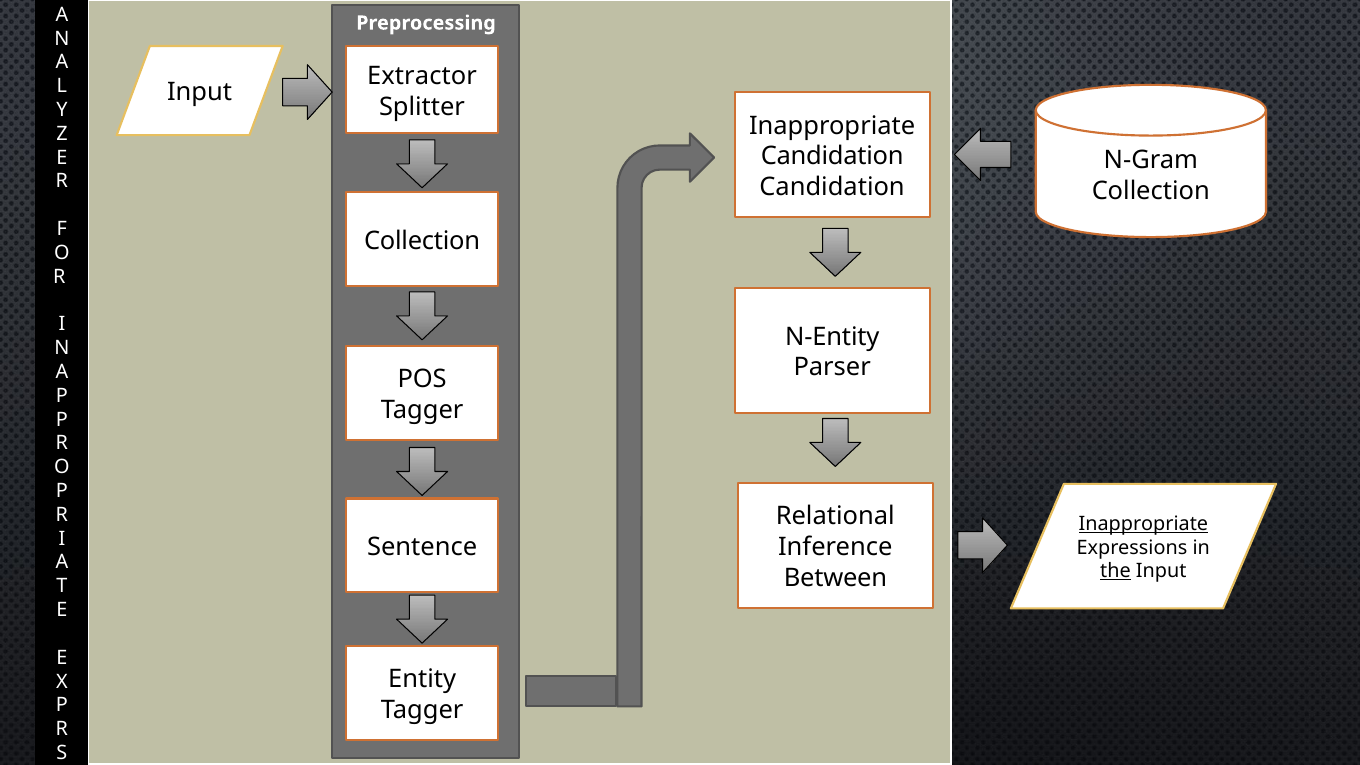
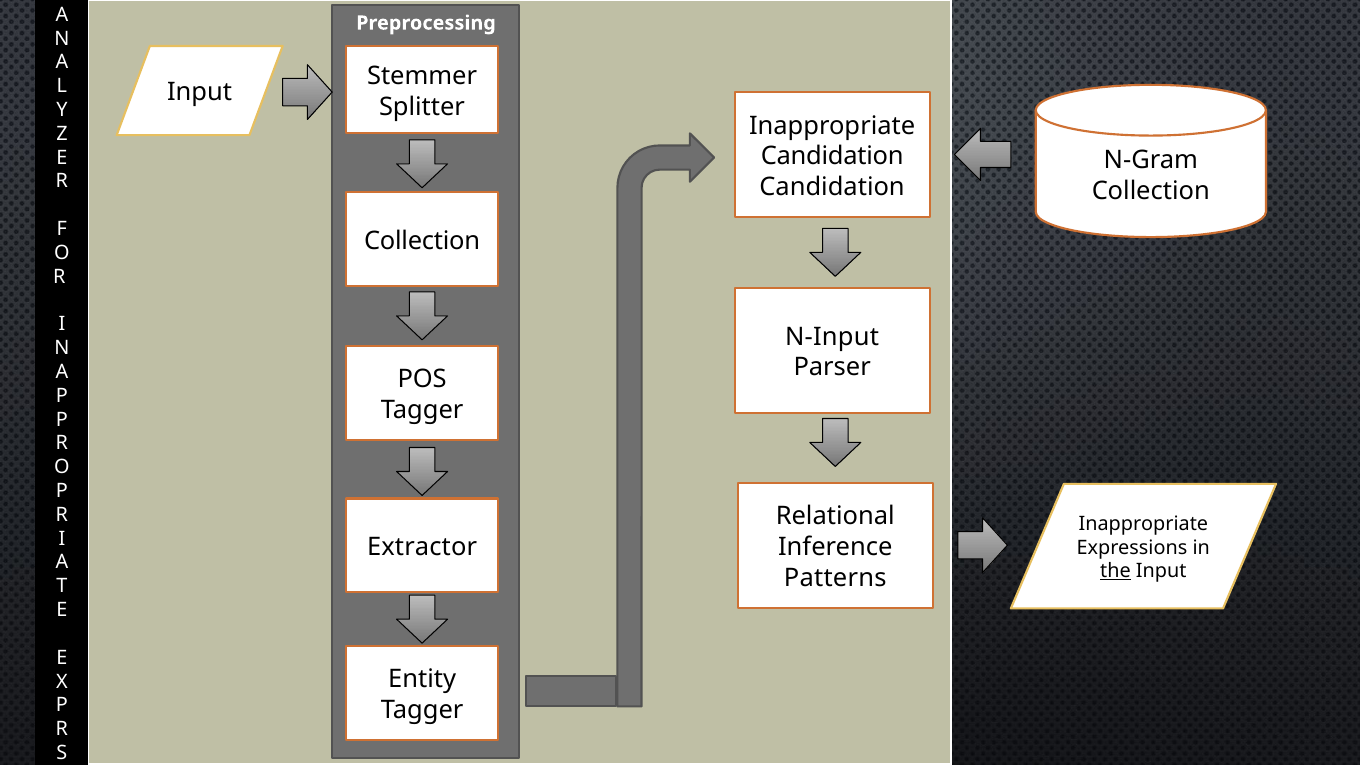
Extractor: Extractor -> Stemmer (422, 76)
N-Entity: N-Entity -> N-Input (832, 337)
Inappropriate underline: present -> none (1143, 524)
Sentence: Sentence -> Extractor (422, 547)
Between: Between -> Patterns (835, 578)
